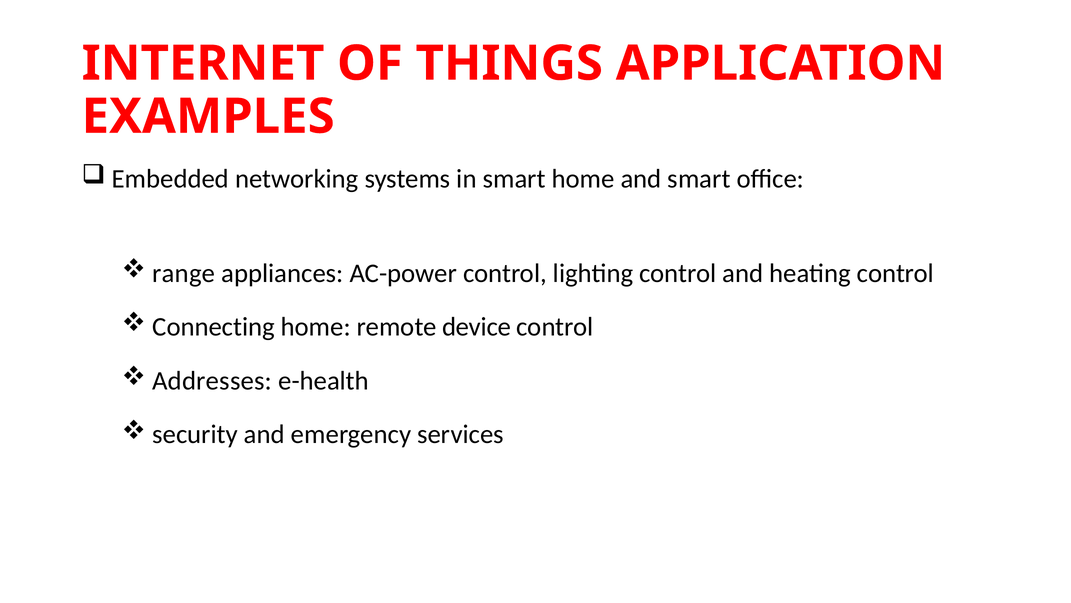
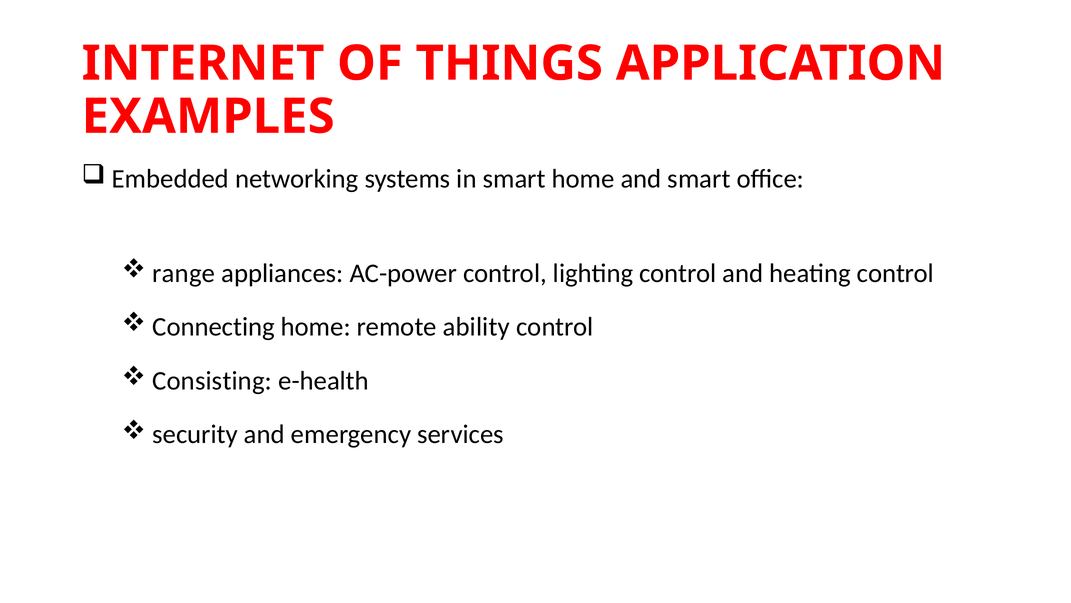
device: device -> ability (476, 327)
Addresses: Addresses -> Consisting (212, 380)
